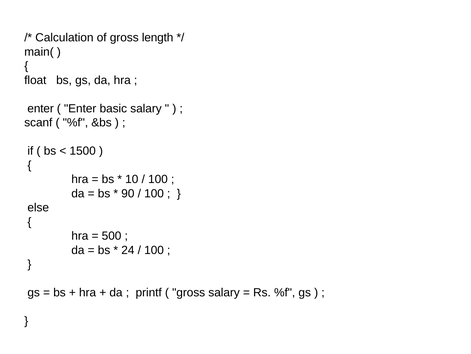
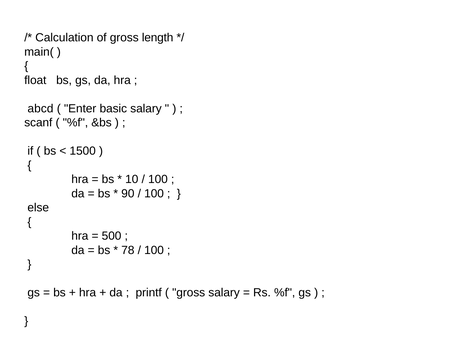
enter: enter -> abcd (40, 108)
24: 24 -> 78 (128, 250)
